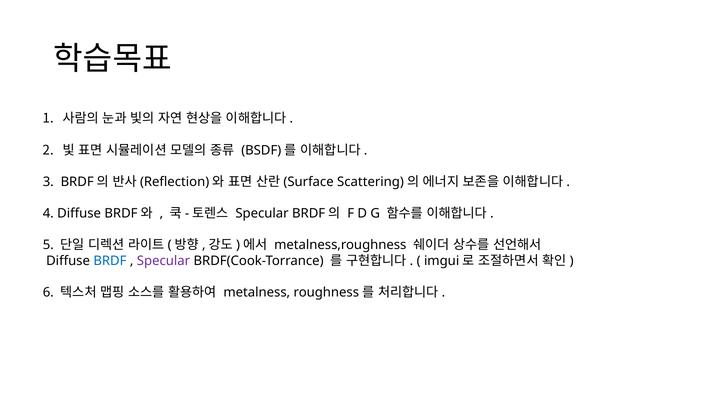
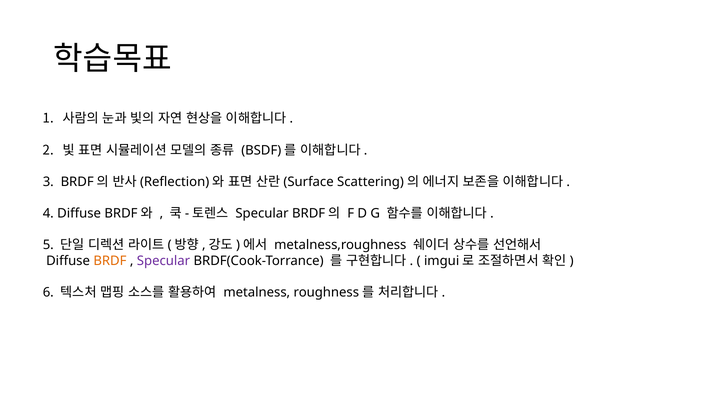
BRDF colour: blue -> orange (110, 260)
